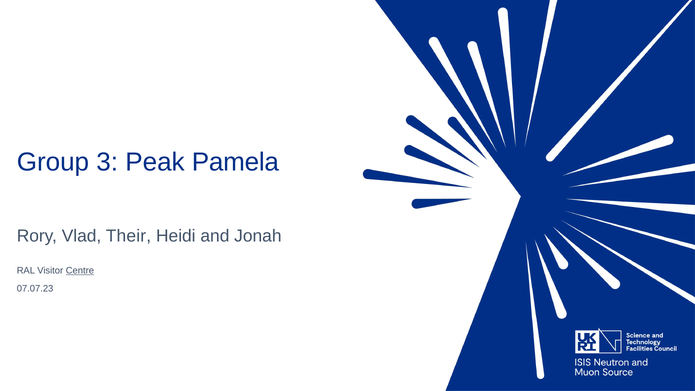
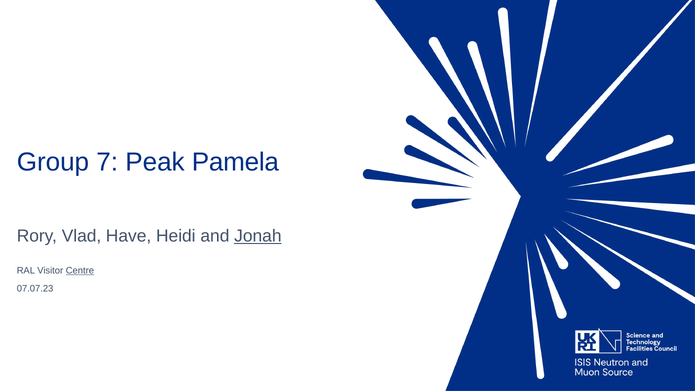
3: 3 -> 7 (107, 162)
Their: Their -> Have (129, 236)
Jonah underline: none -> present (258, 236)
